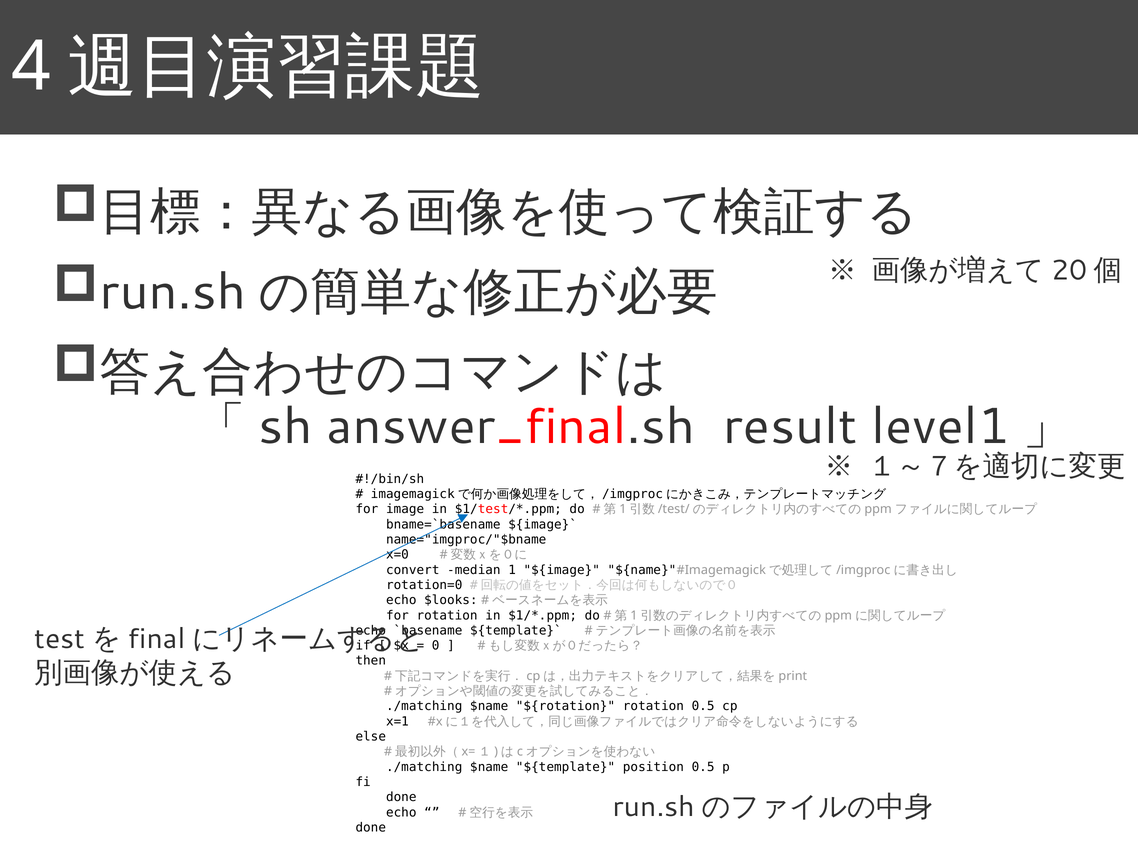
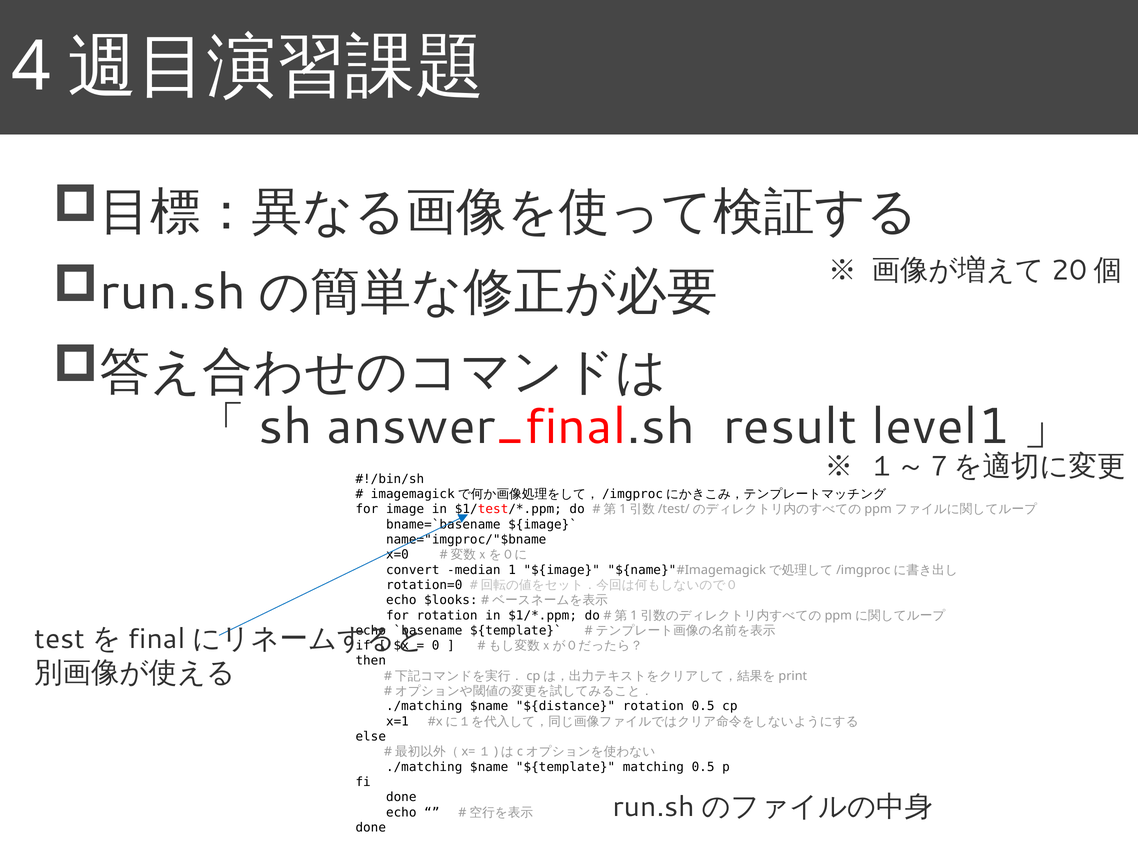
${rotation: ${rotation -> ${distance (565, 706)
position: position -> matching (653, 766)
